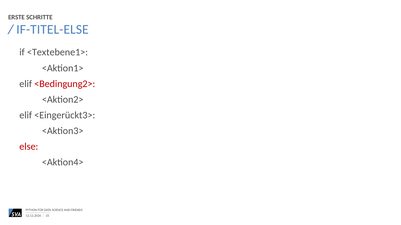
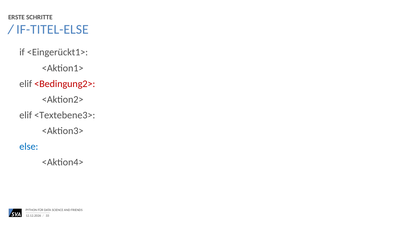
<Textebene1>: <Textebene1> -> <Eingerückt1> (57, 52)
<Eingerückt3>: <Eingerückt3> -> <Textebene3> (65, 115)
else colour: red -> blue (29, 147)
